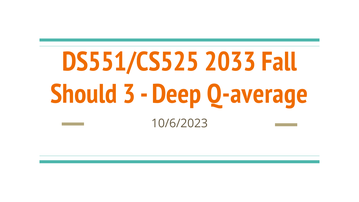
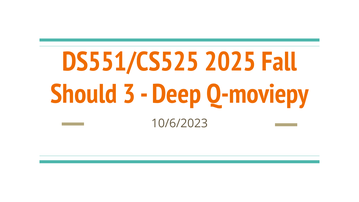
2033: 2033 -> 2025 (230, 62)
Q-average: Q-average -> Q-moviepy (258, 94)
